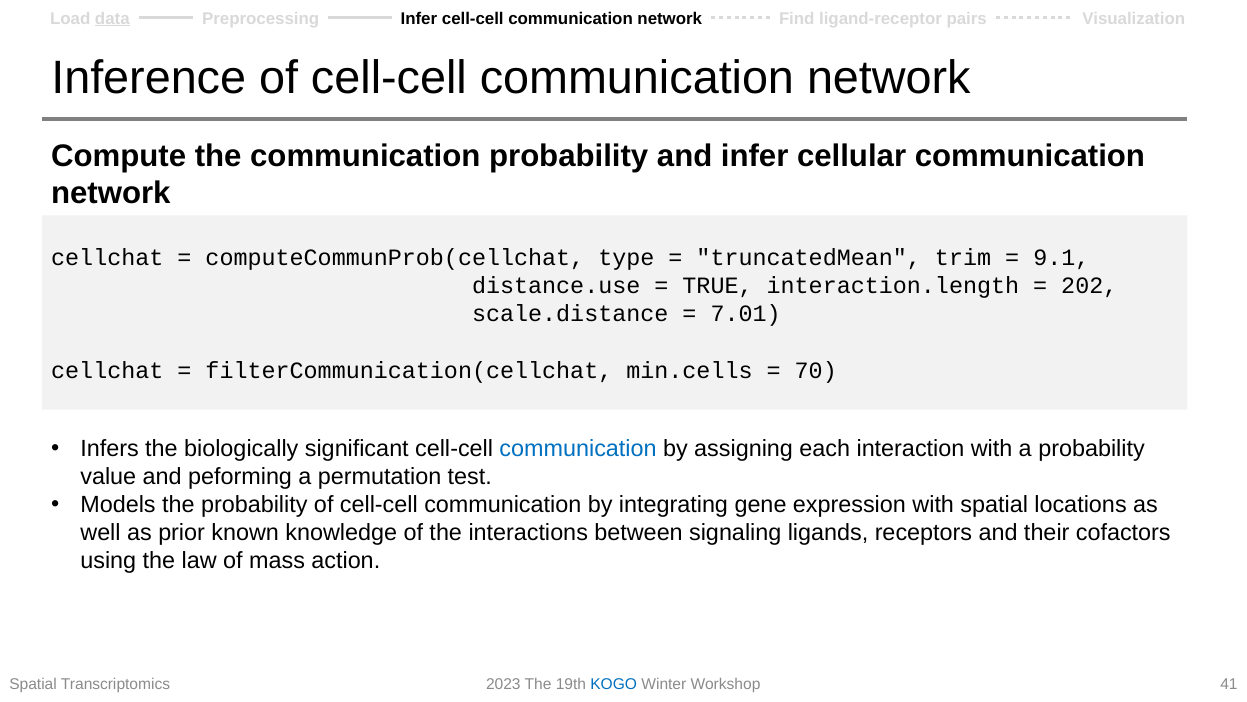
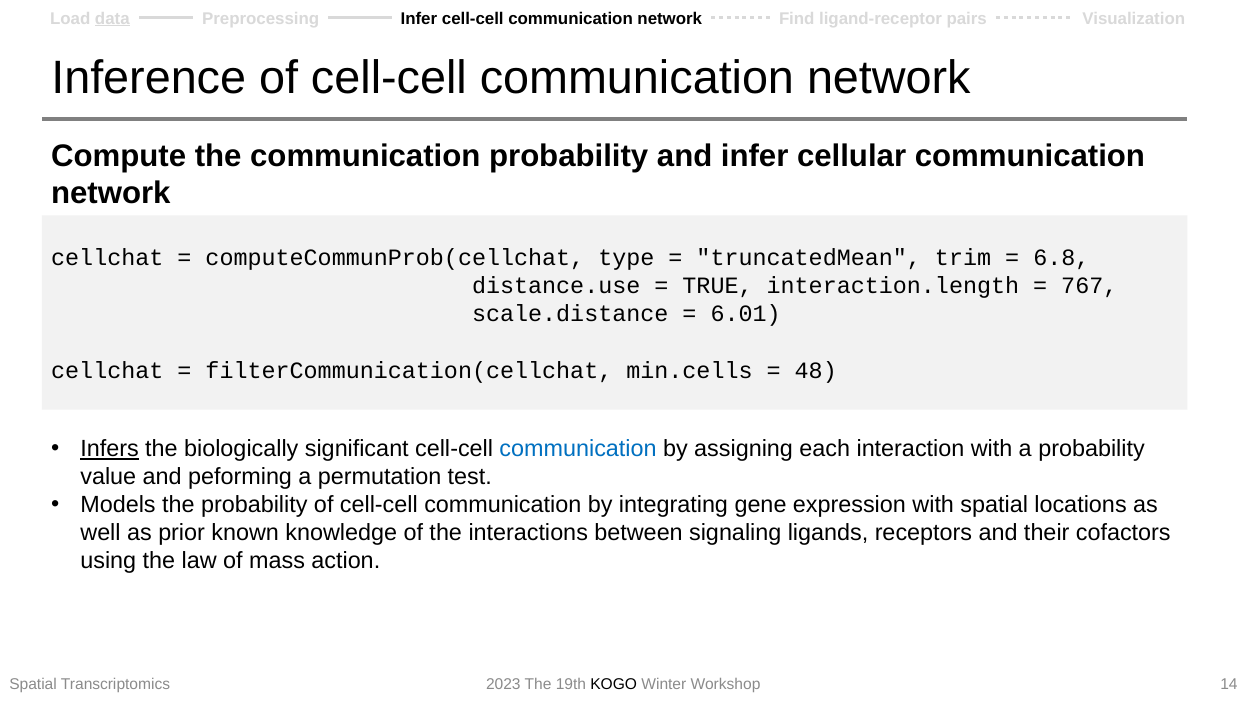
9.1: 9.1 -> 6.8 (1061, 258)
202: 202 -> 767 (1089, 286)
7.01: 7.01 -> 6.01 (746, 314)
70: 70 -> 48 (816, 370)
Infers underline: none -> present (110, 448)
KOGO colour: blue -> black (614, 684)
41: 41 -> 14 (1229, 684)
